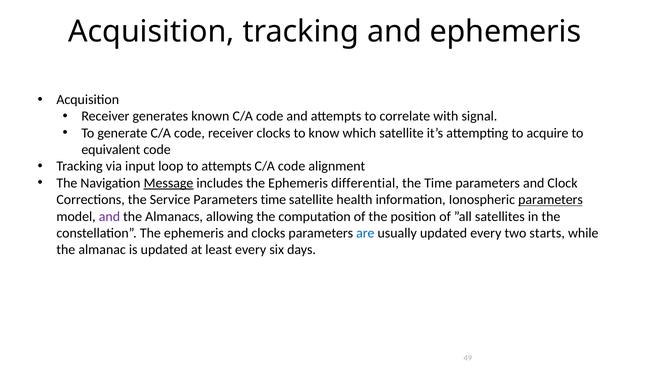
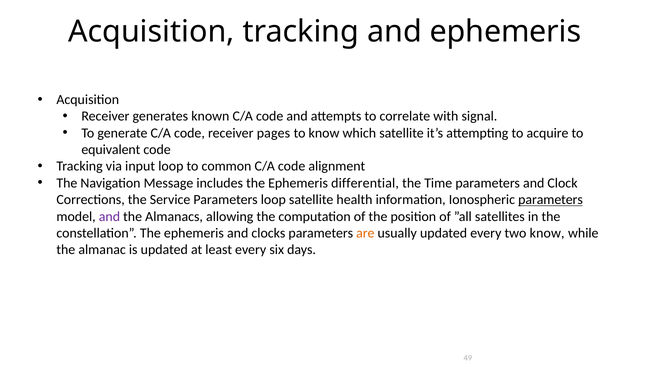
receiver clocks: clocks -> pages (273, 133)
to attempts: attempts -> common (226, 166)
Message underline: present -> none (169, 183)
Parameters time: time -> loop (273, 200)
are colour: blue -> orange (365, 233)
two starts: starts -> know (547, 233)
